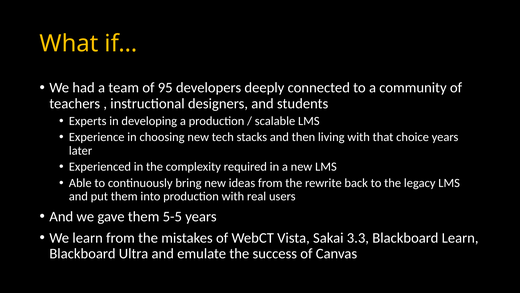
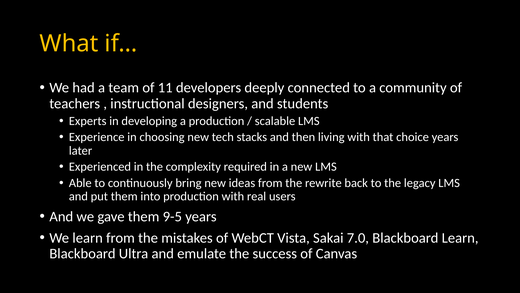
95: 95 -> 11 (165, 88)
5-5: 5-5 -> 9-5 (172, 216)
3.3: 3.3 -> 7.0 (358, 237)
